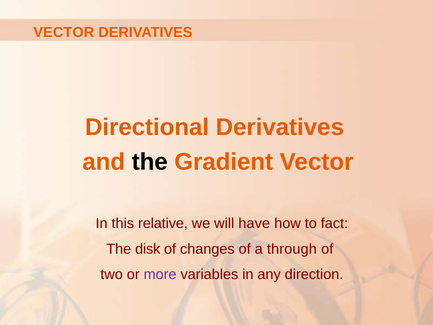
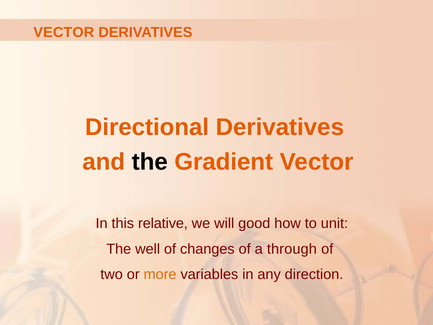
have: have -> good (254, 223)
fact: fact -> unit (334, 223)
disk: disk -> well (148, 249)
more colour: purple -> orange (160, 274)
